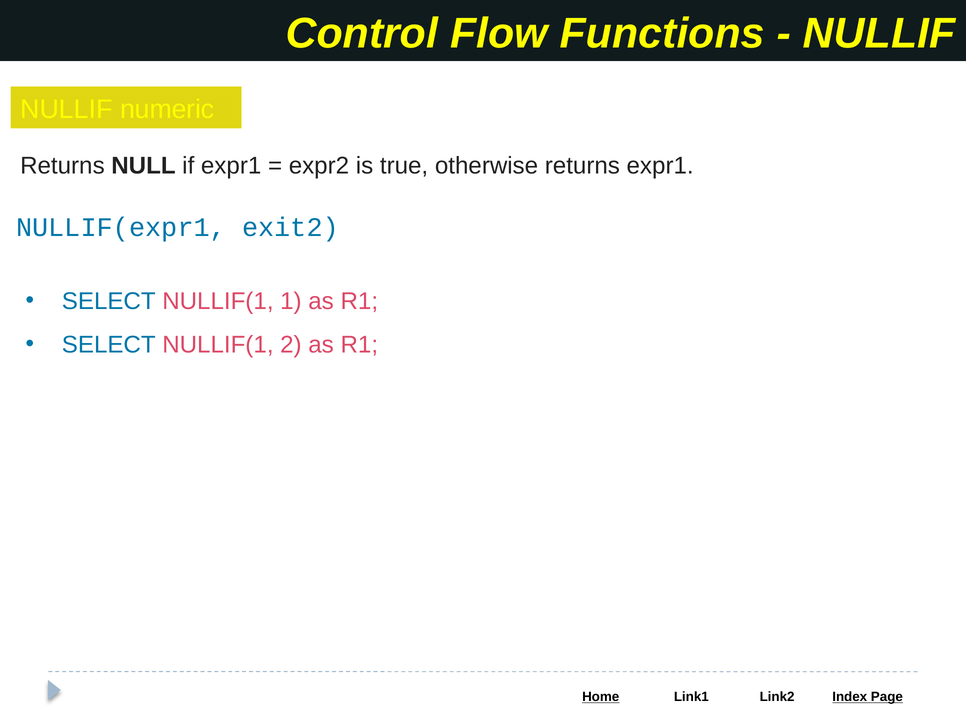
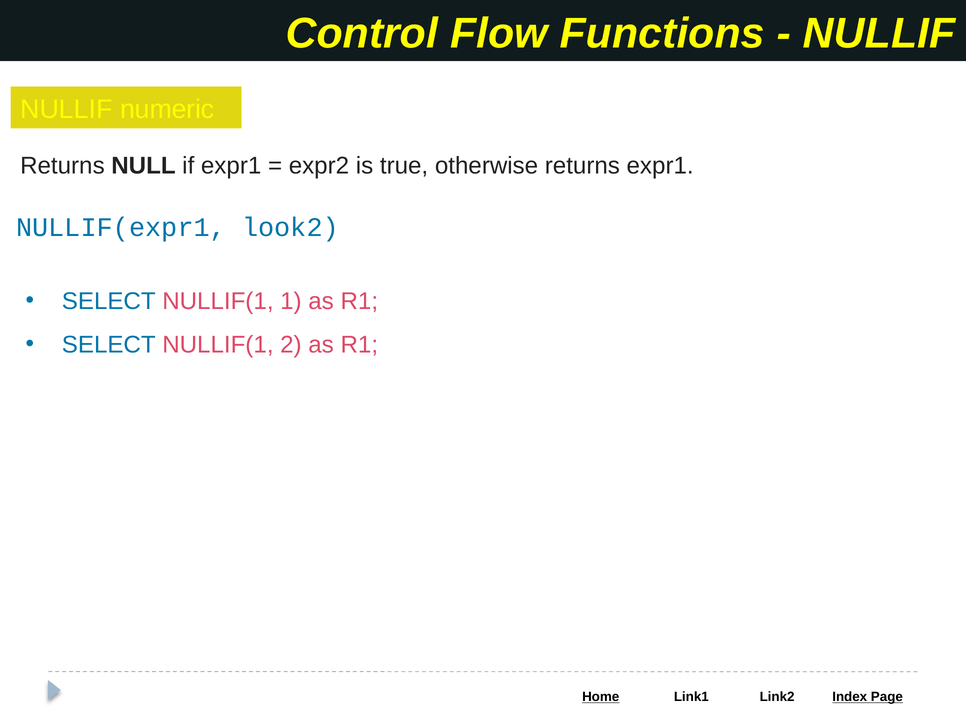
exit2: exit2 -> look2 (290, 227)
